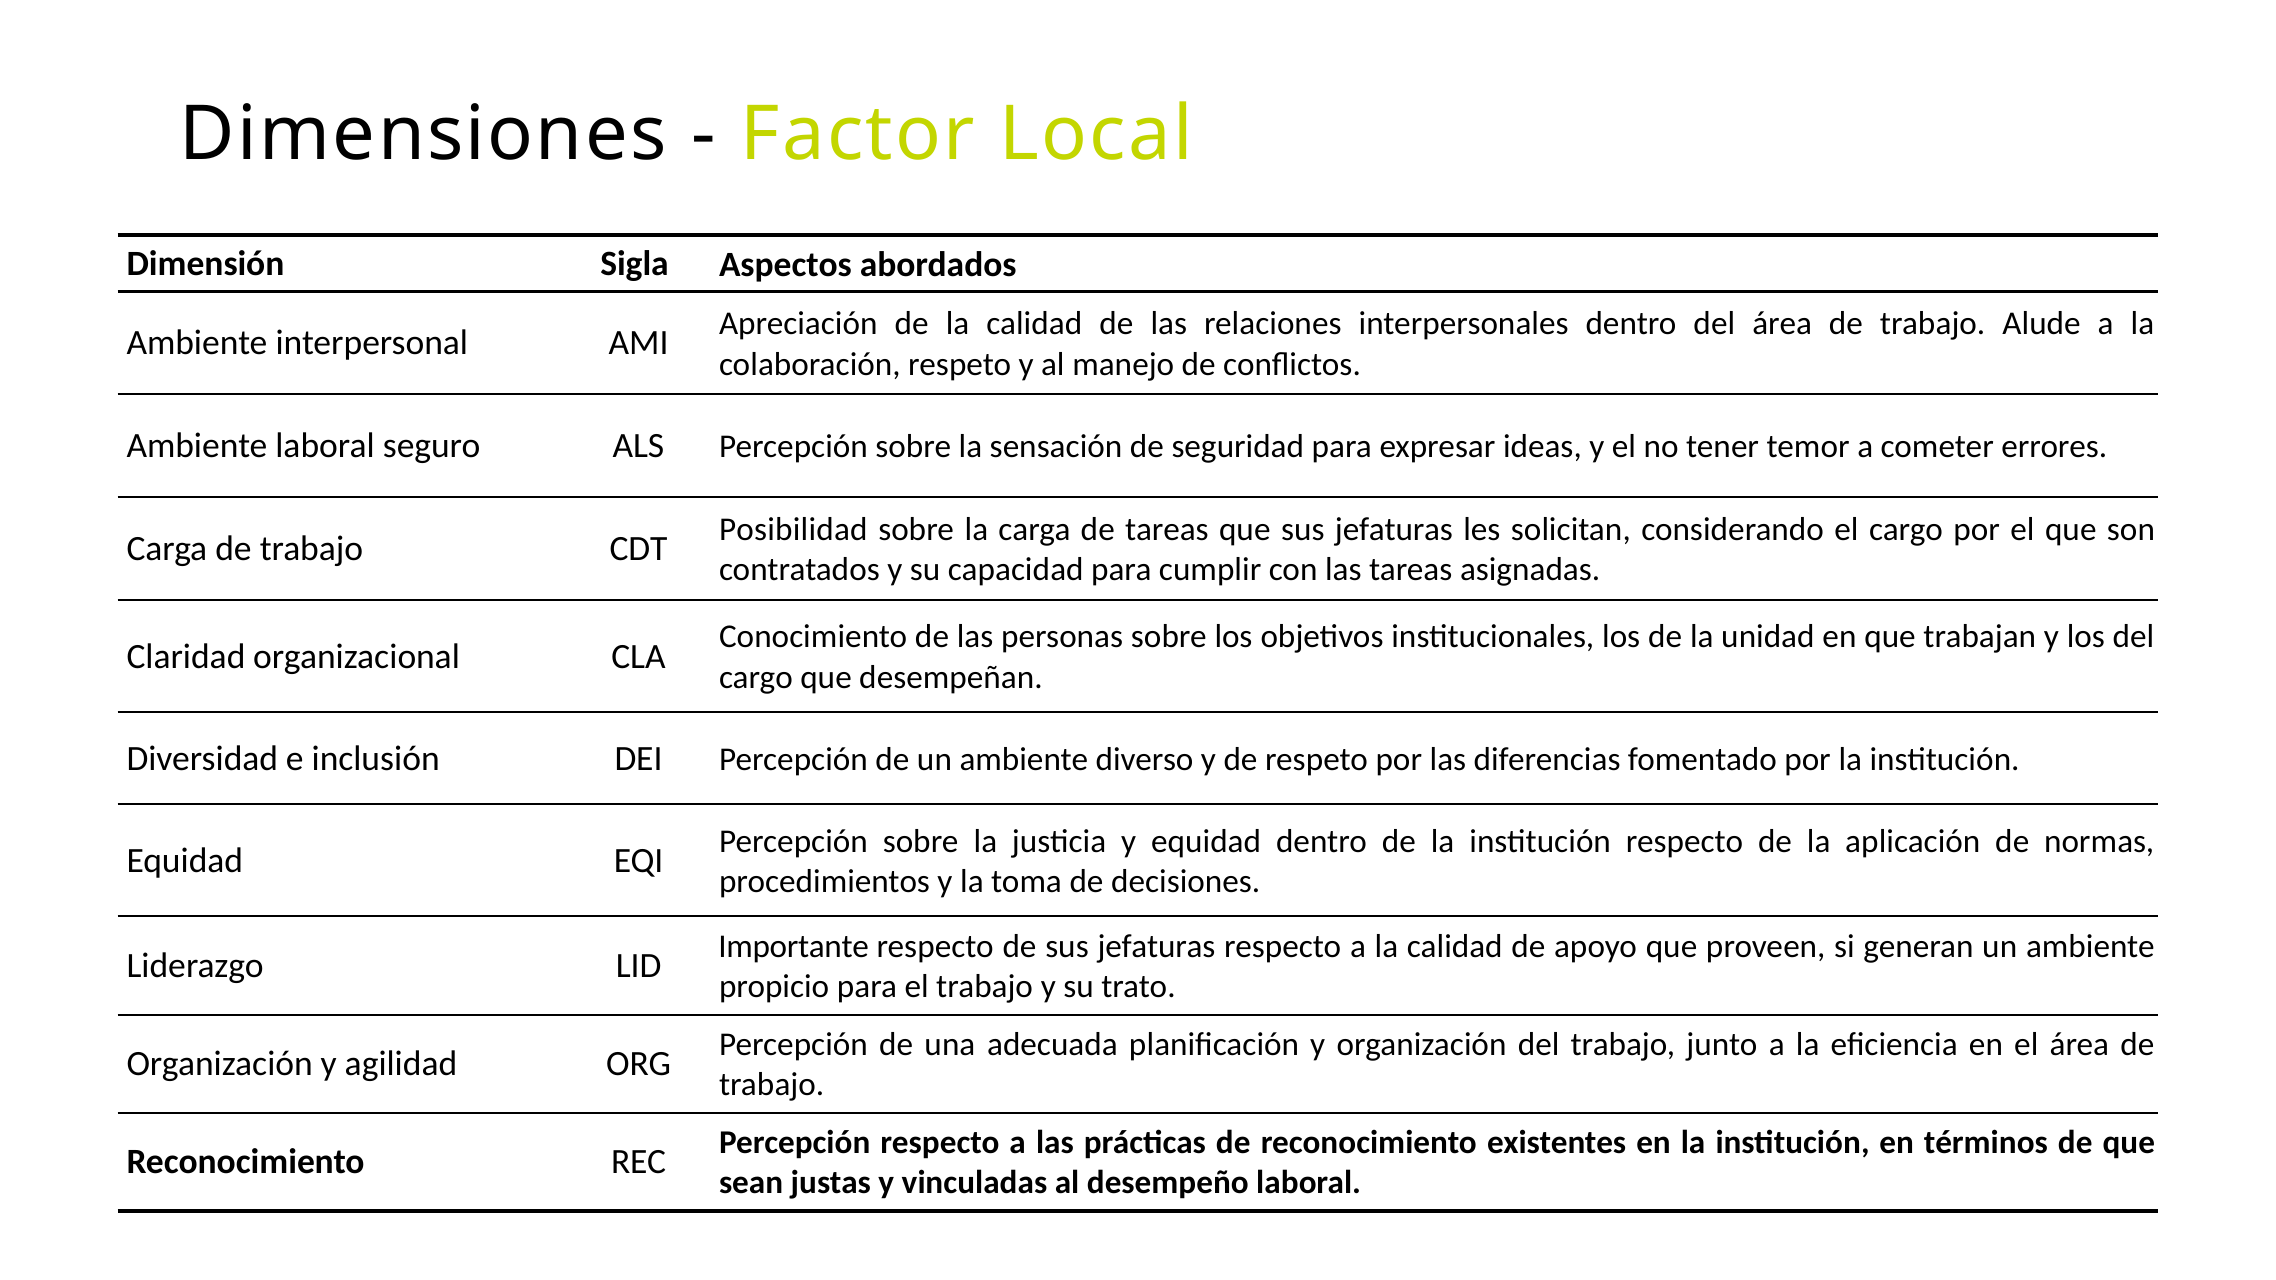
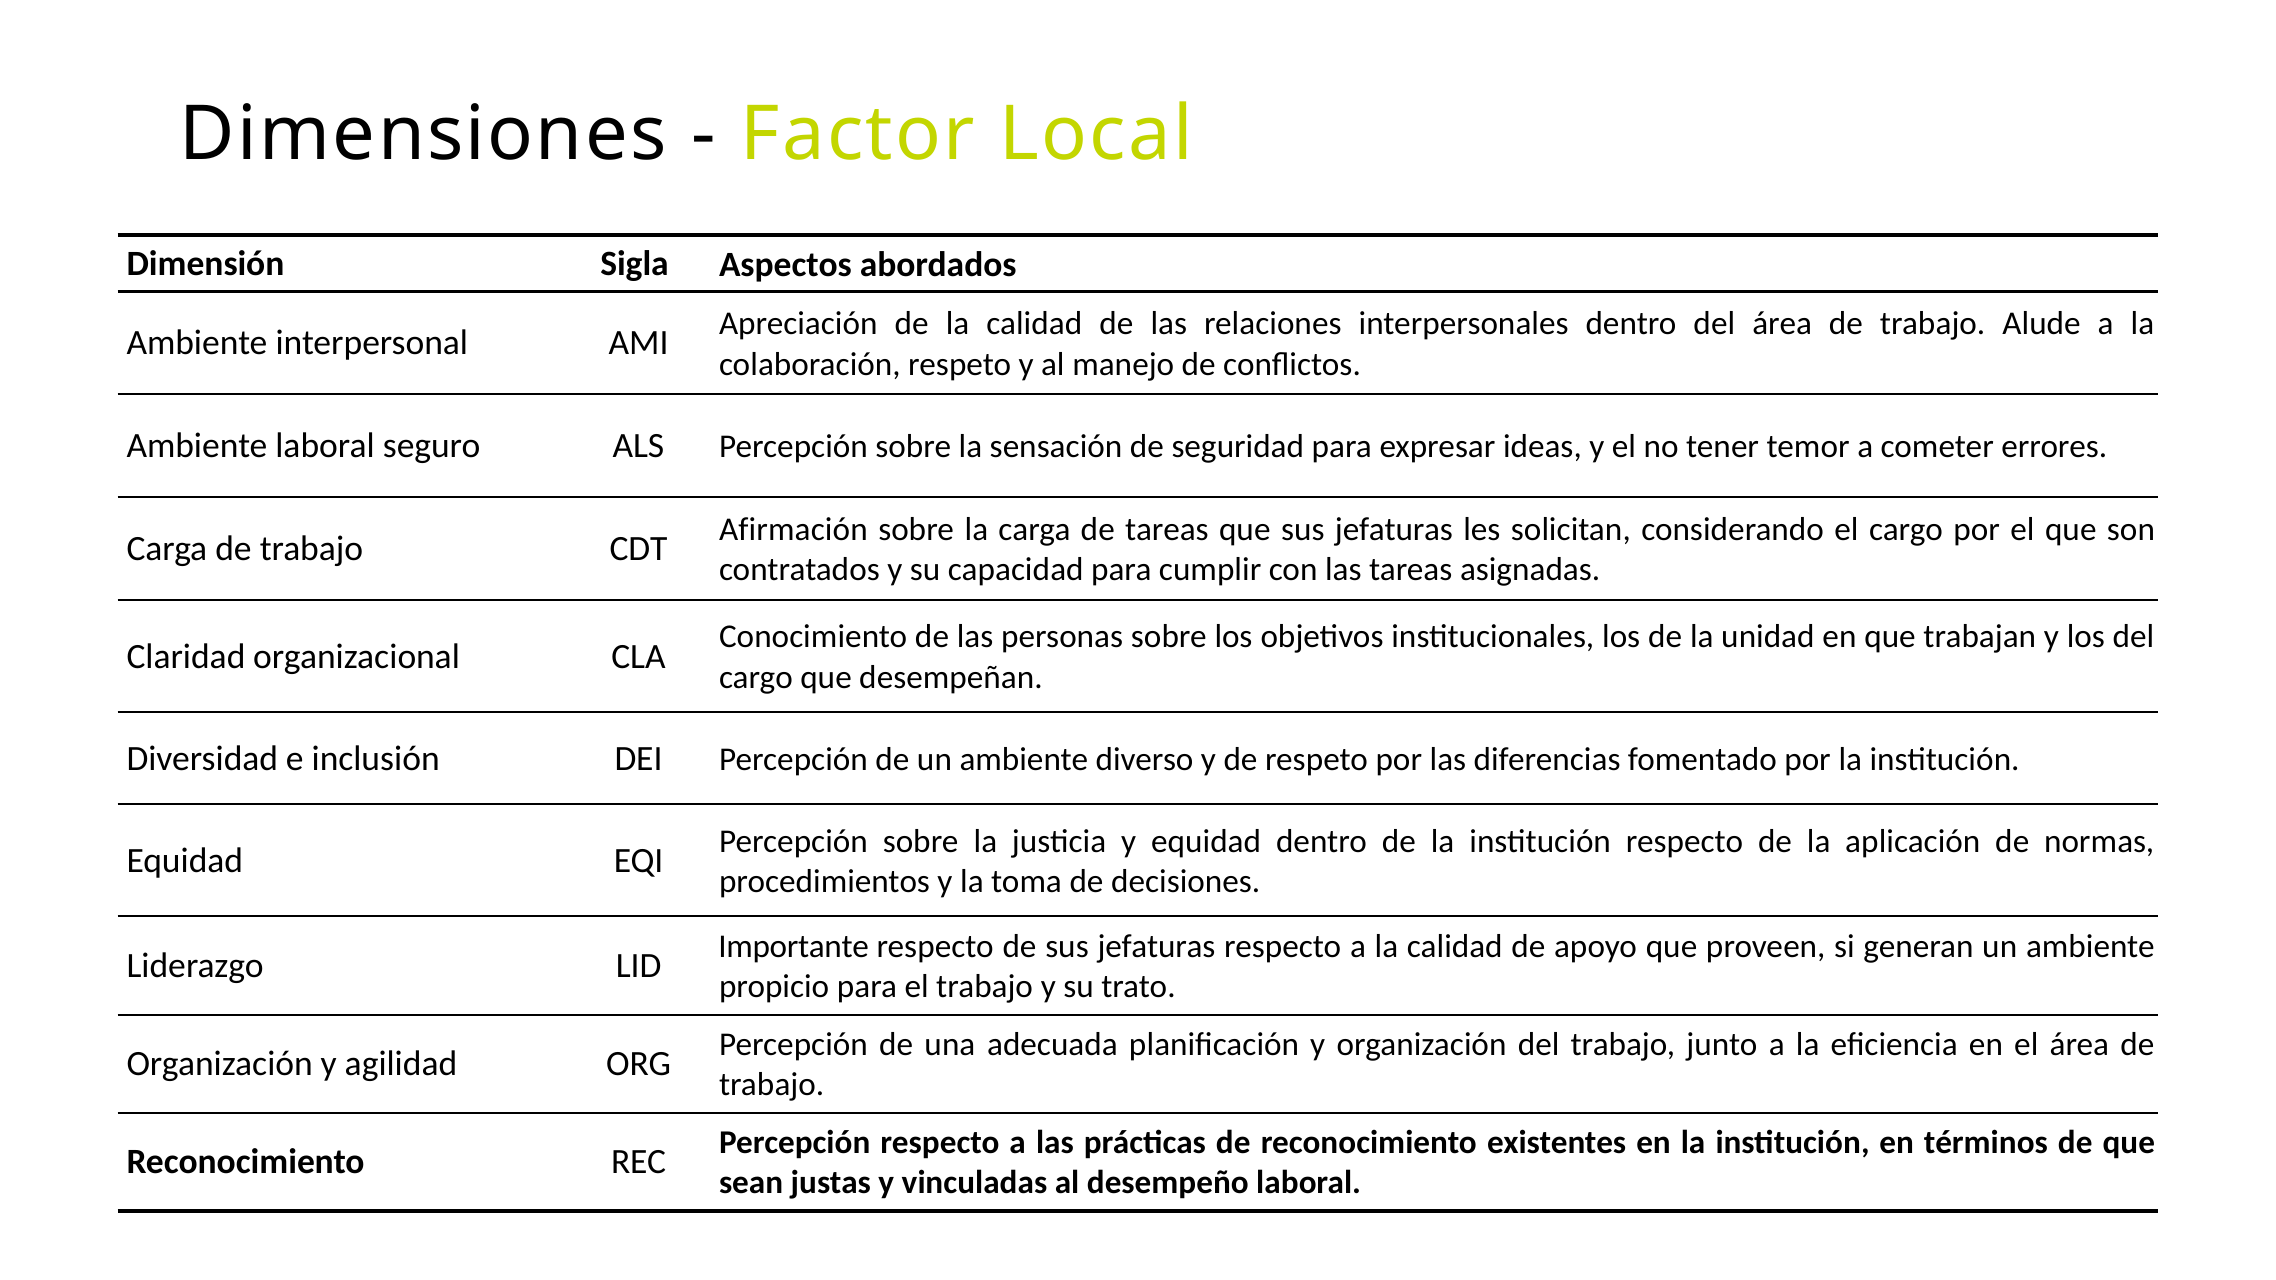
Posibilidad: Posibilidad -> Afirmación (793, 530)
